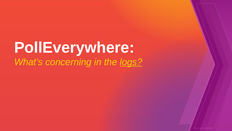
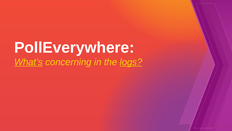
What’s underline: none -> present (28, 62)
